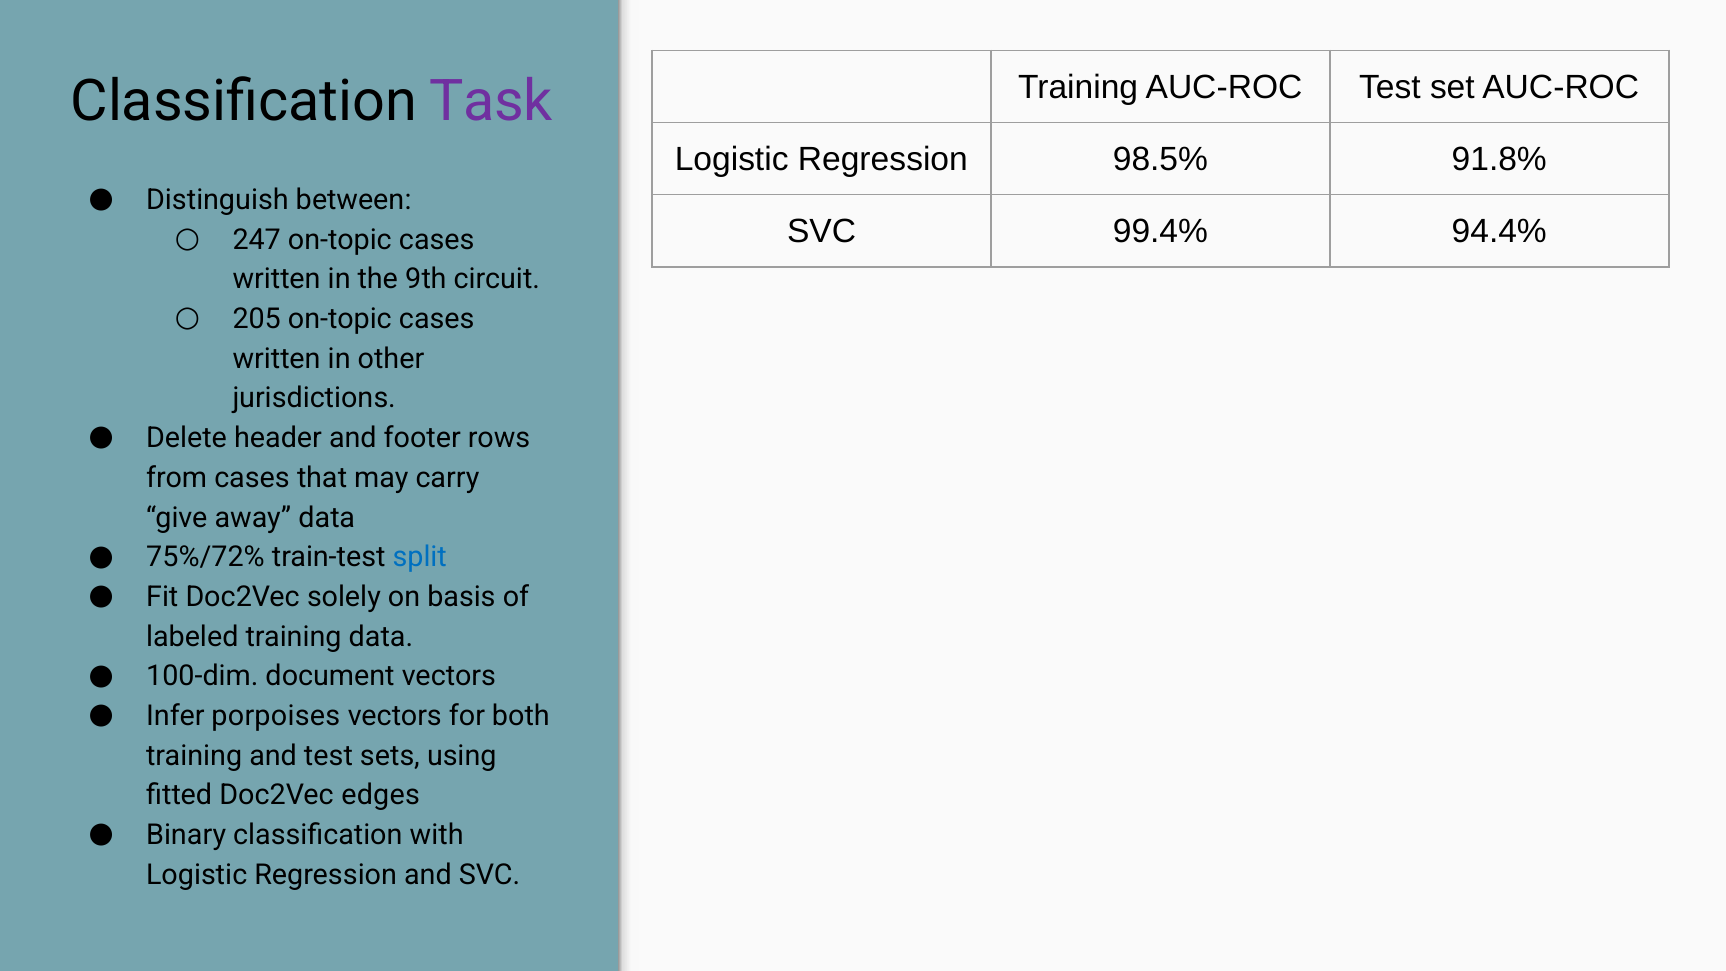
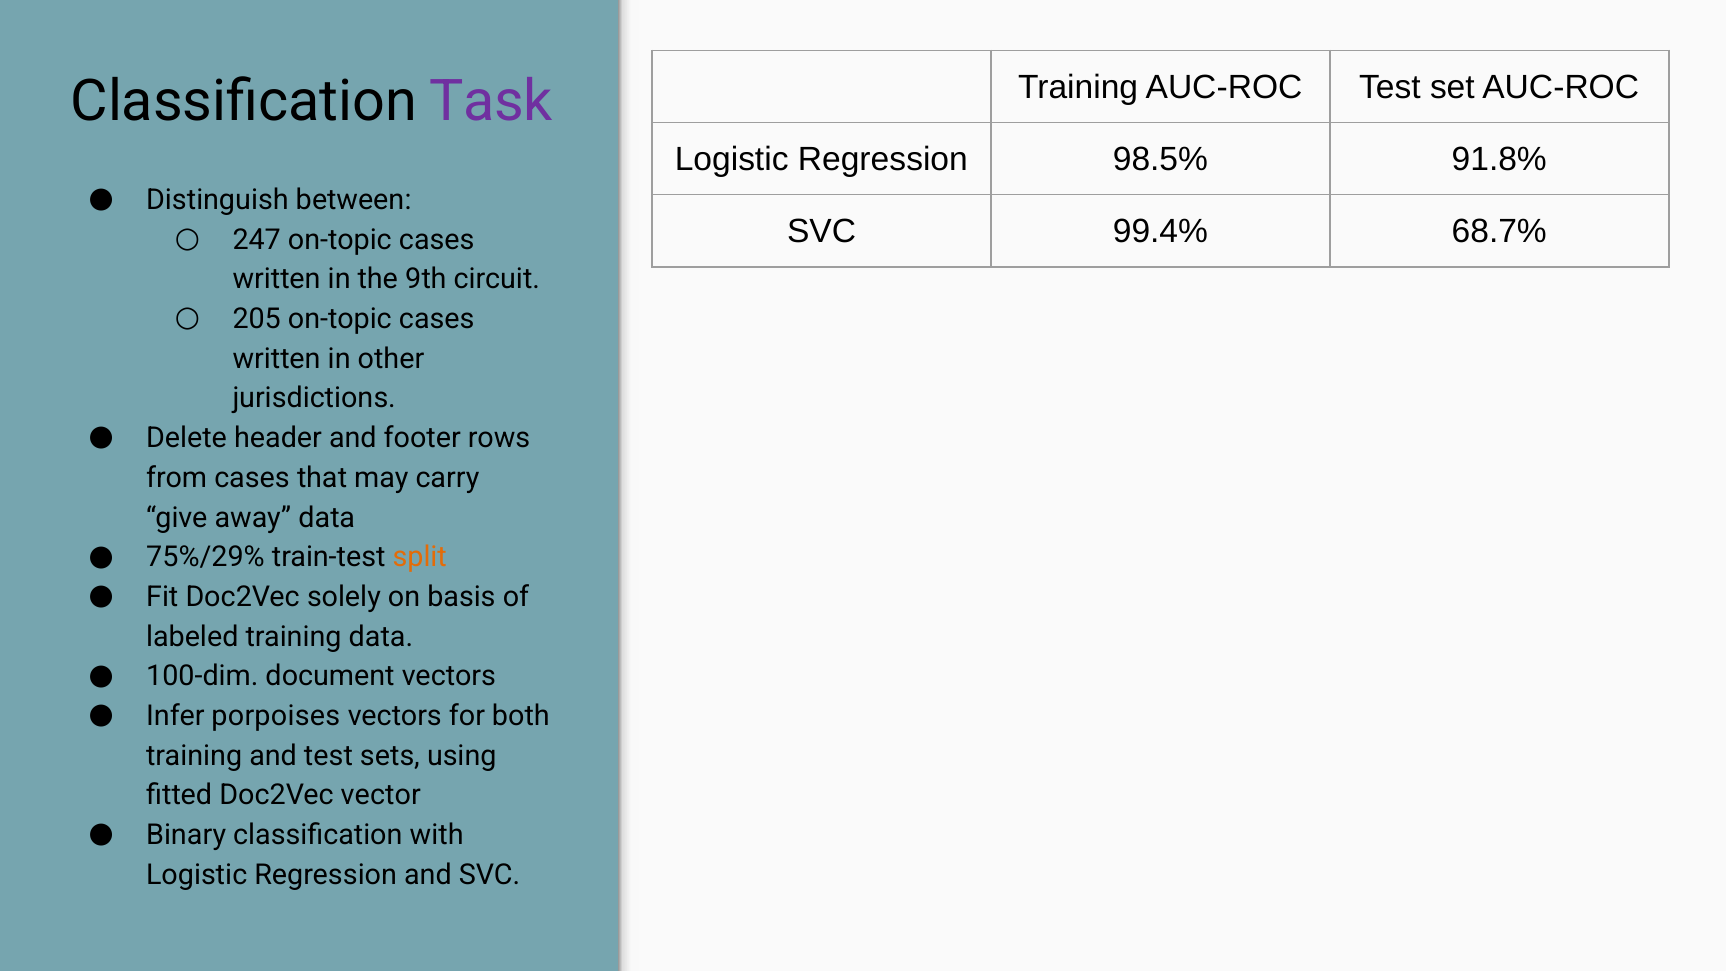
94.4%: 94.4% -> 68.7% (1499, 231)
75%/72%: 75%/72% -> 75%/29% (205, 557)
split colour: blue -> orange (420, 557)
edges: edges -> vector (381, 795)
